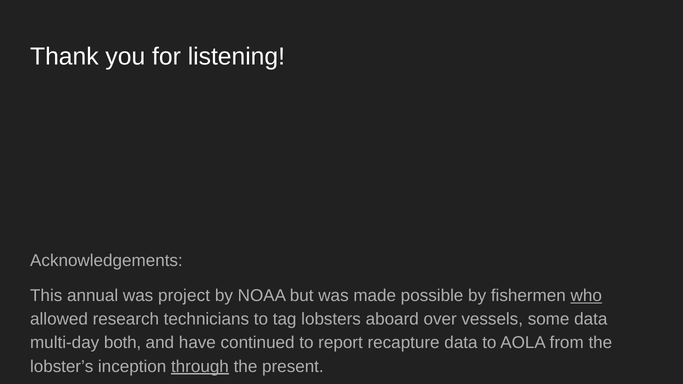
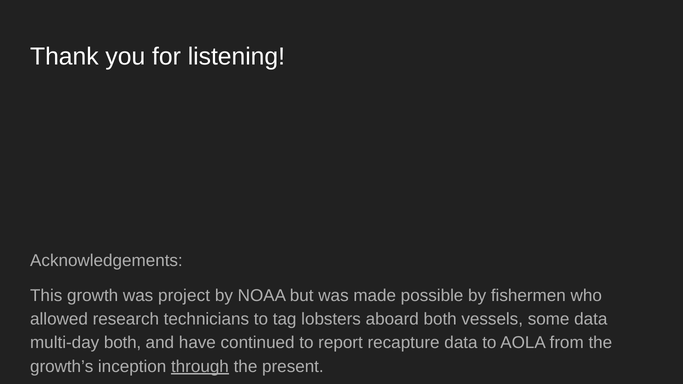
annual: annual -> growth (93, 296)
who underline: present -> none (586, 296)
aboard over: over -> both (440, 319)
lobster’s: lobster’s -> growth’s (62, 367)
